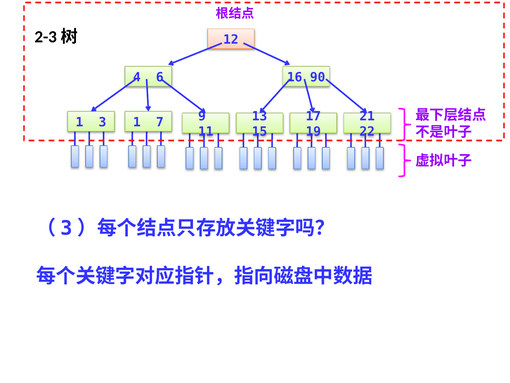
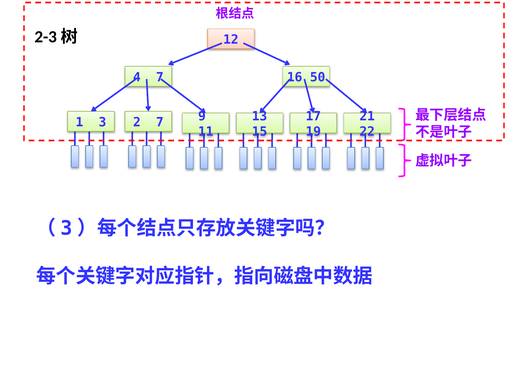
4 6: 6 -> 7 (160, 77)
90: 90 -> 50 (318, 77)
3 1: 1 -> 2 (137, 122)
